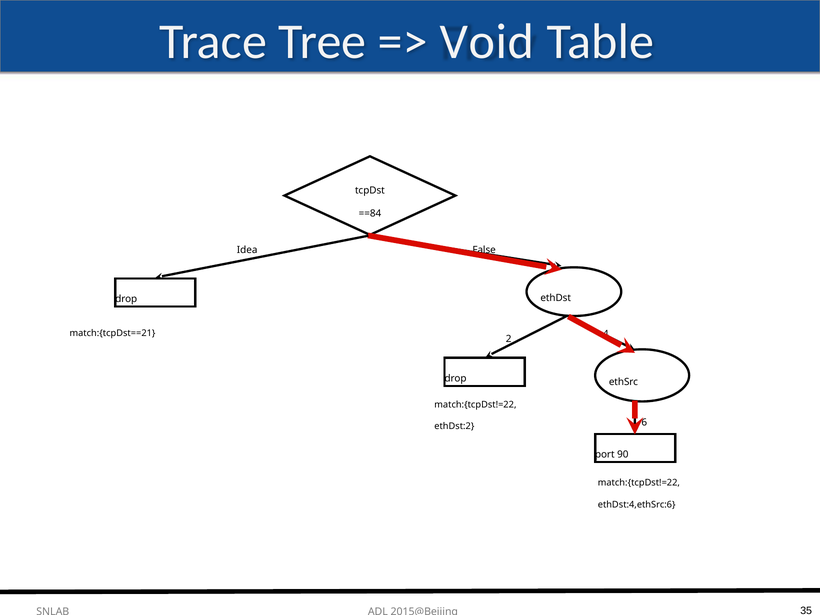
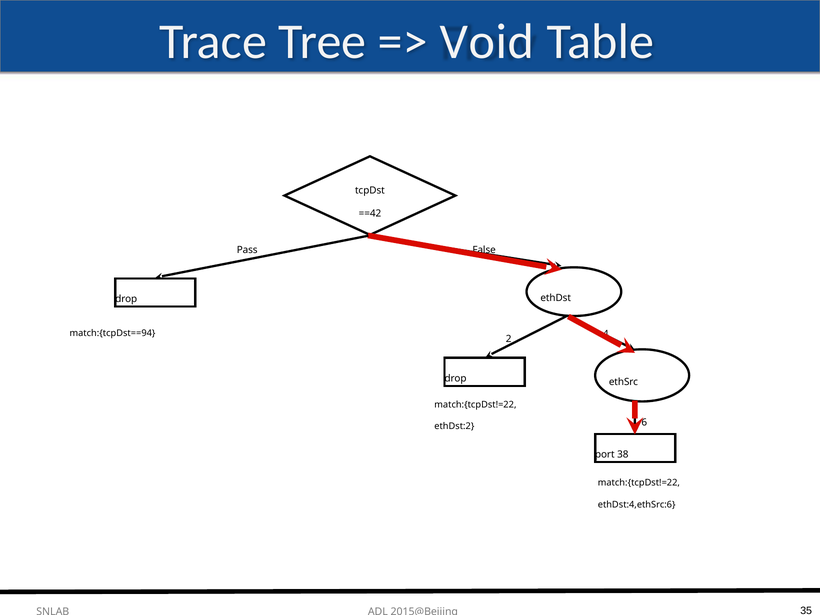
==84: ==84 -> ==42 (370, 214)
Idea: Idea -> Pass (247, 250)
match:{tcpDst==21: match:{tcpDst==21 -> match:{tcpDst==94 (113, 333)
90: 90 -> 38 (623, 454)
